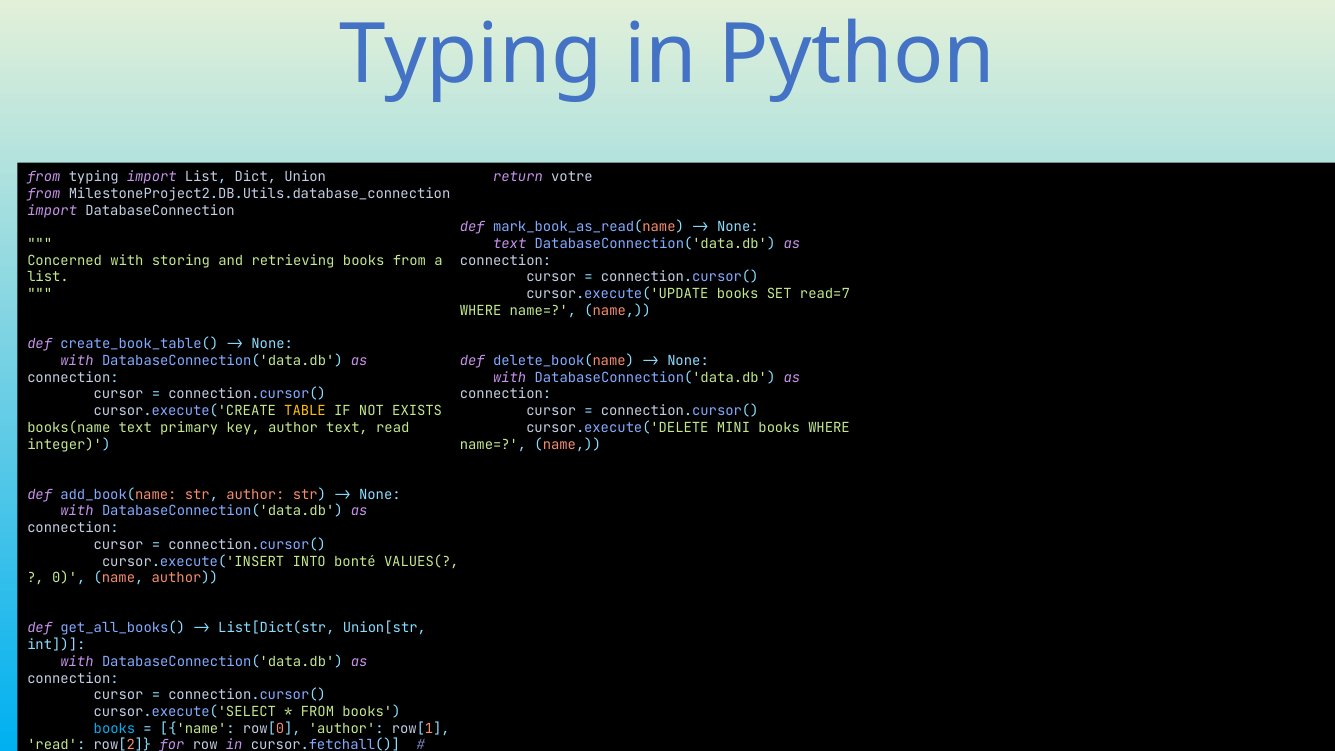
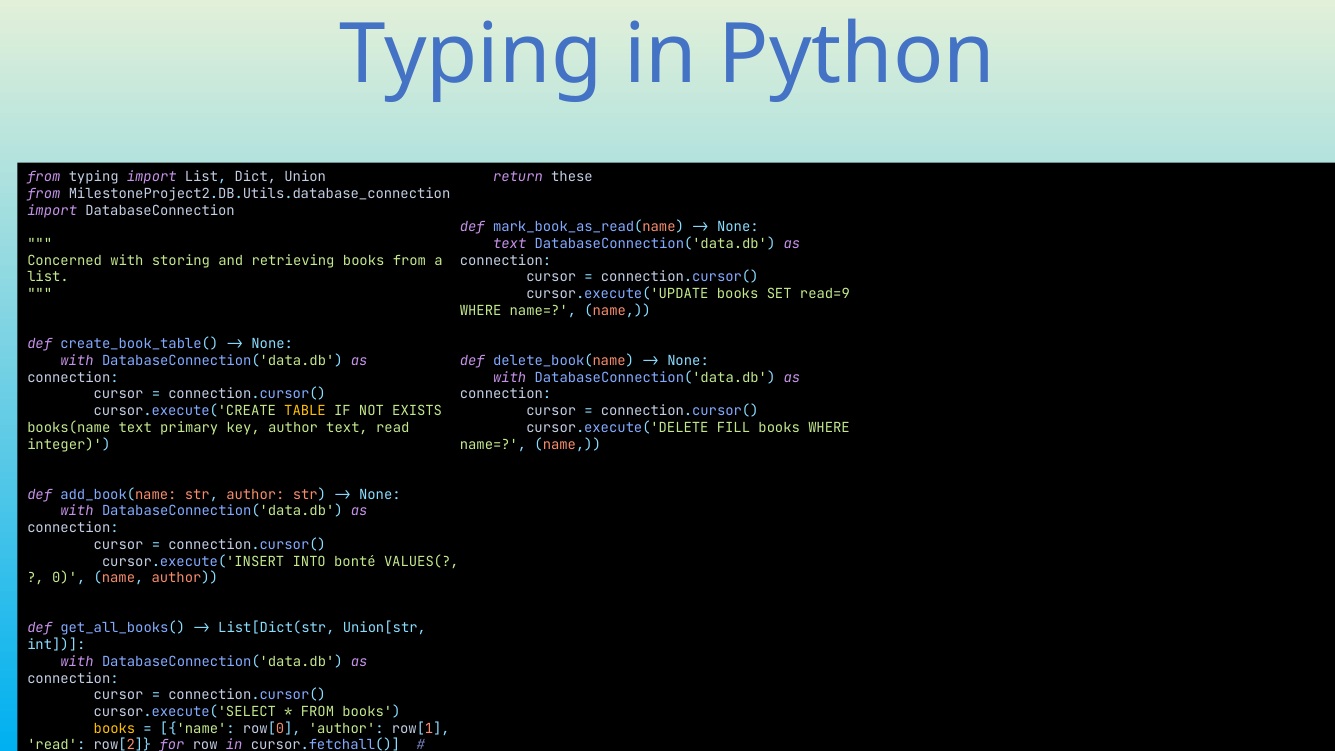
votre: votre -> these (572, 177)
read=7: read=7 -> read=9 (825, 294)
MINI: MINI -> FILL (733, 428)
books colour: light blue -> yellow (114, 729)
